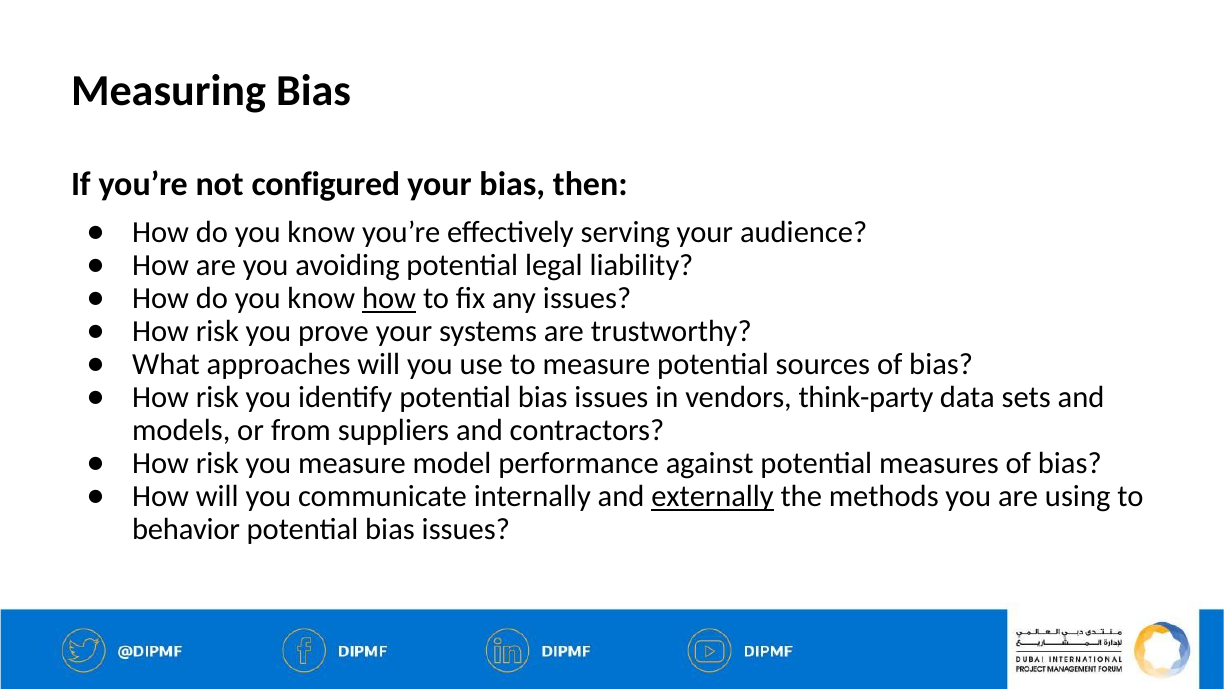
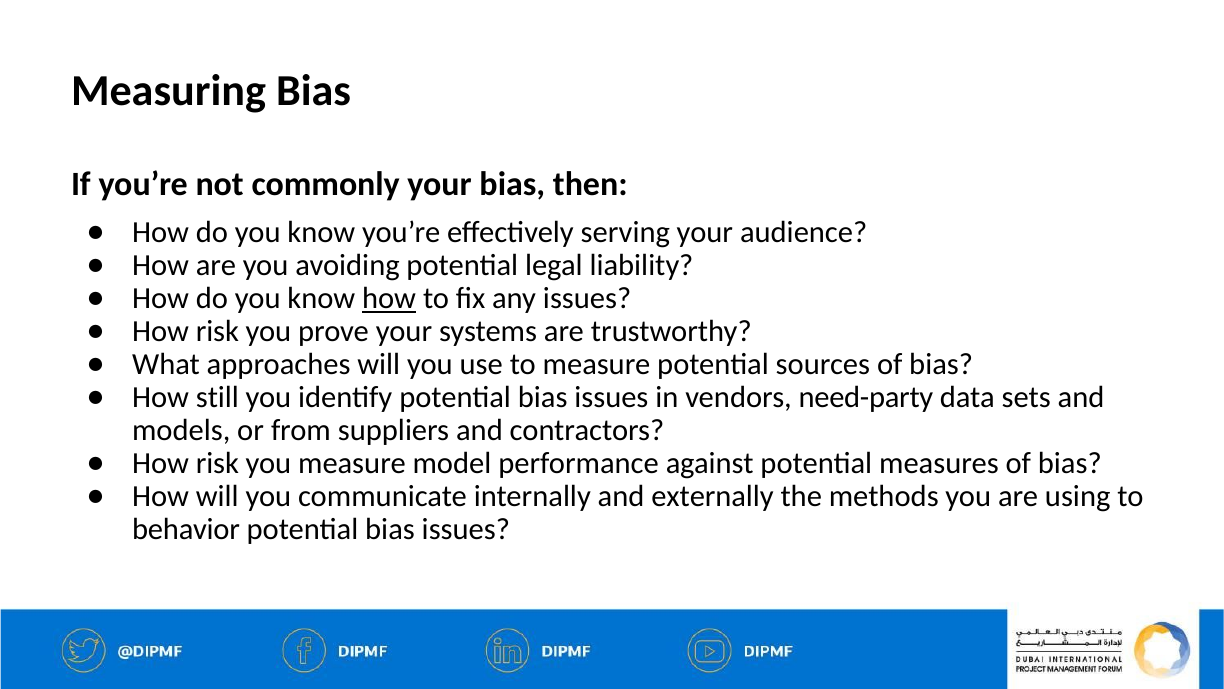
configured: configured -> commonly (326, 185)
risk: risk -> still (217, 397)
think-party: think-party -> need-party (866, 397)
externally underline: present -> none (713, 496)
